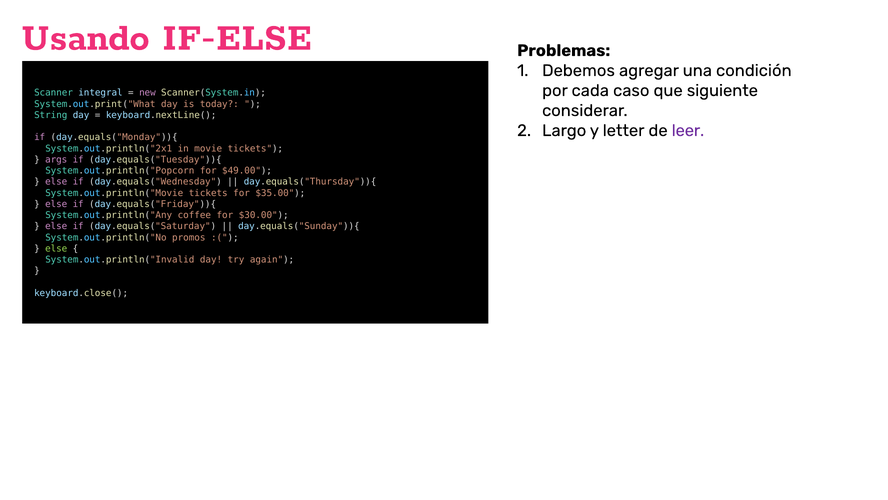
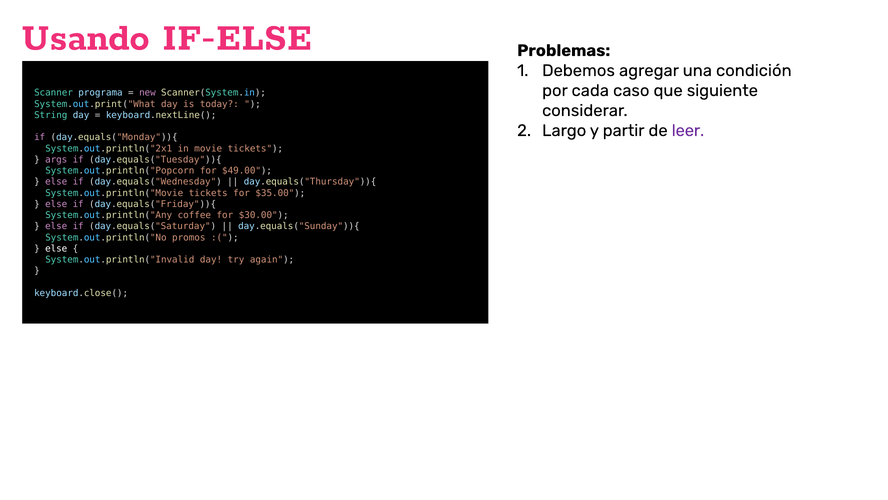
integral: integral -> programa (100, 93)
letter: letter -> partir (624, 130)
else colour: light green -> white (56, 248)
